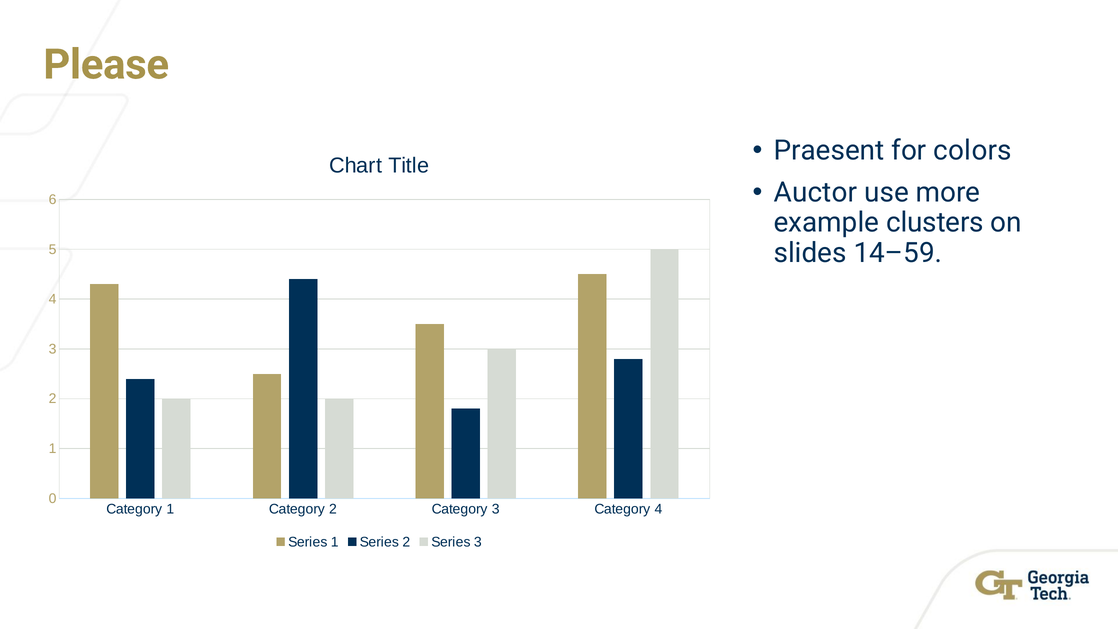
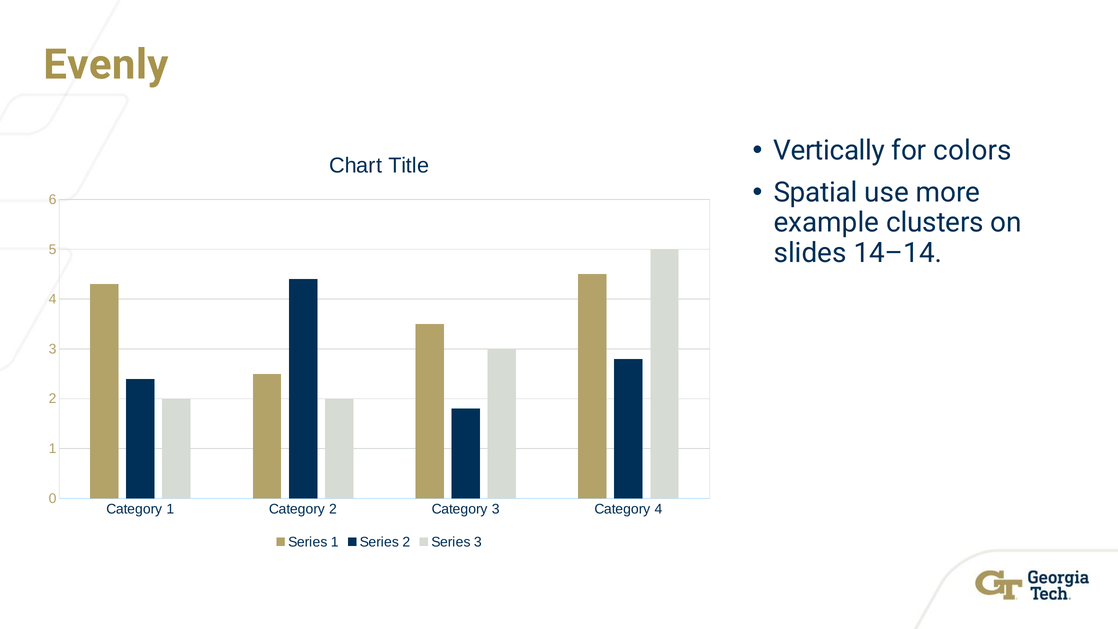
Please: Please -> Evenly (106, 65)
Praesent: Praesent -> Vertically (829, 151)
Auctor: Auctor -> Spatial (816, 193)
14–59: 14–59 -> 14–14 (898, 253)
